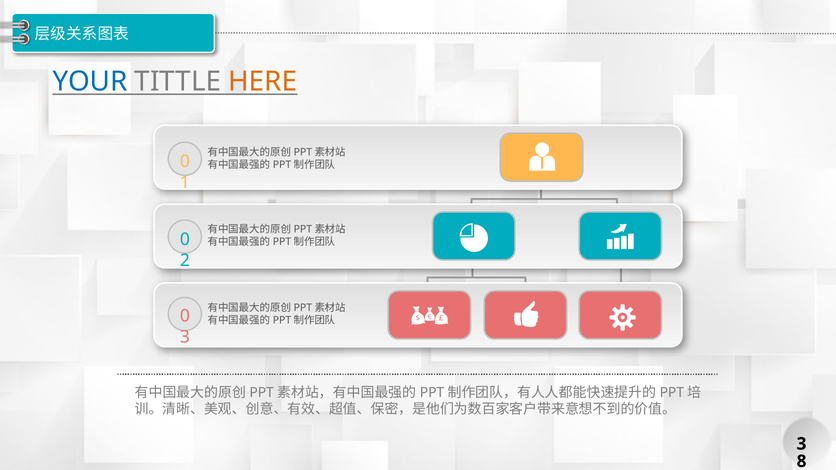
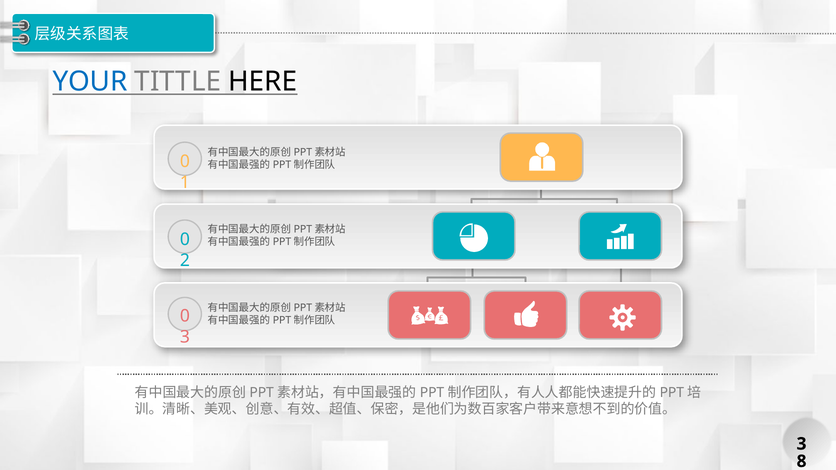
HERE colour: orange -> black (263, 82)
